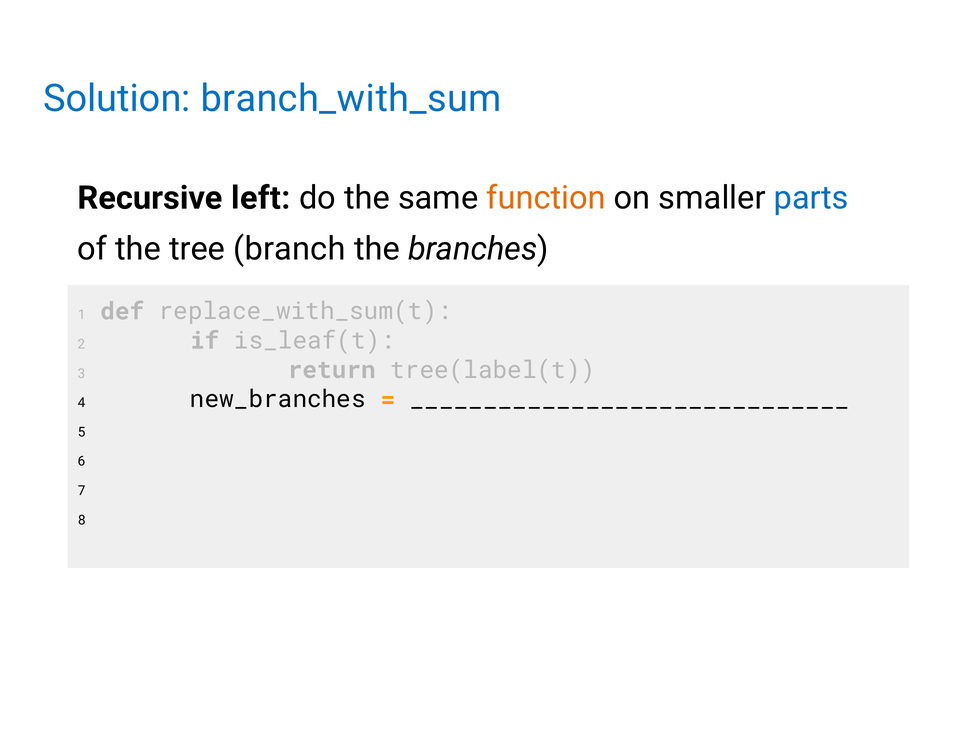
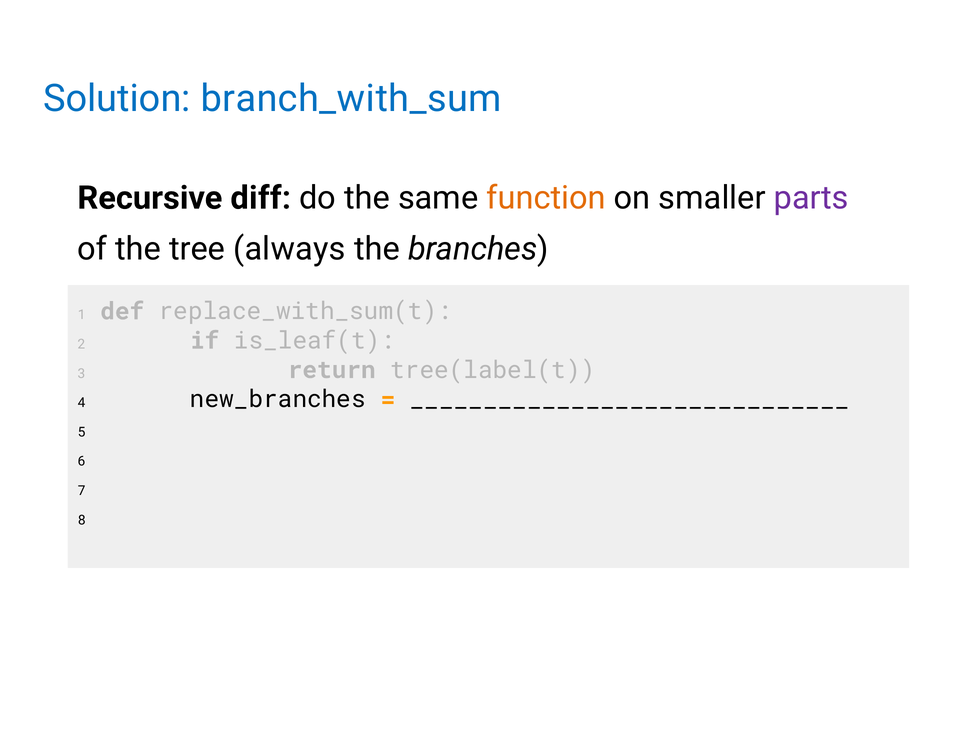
left: left -> diff (261, 198)
parts colour: blue -> purple (811, 198)
branch: branch -> always (289, 249)
